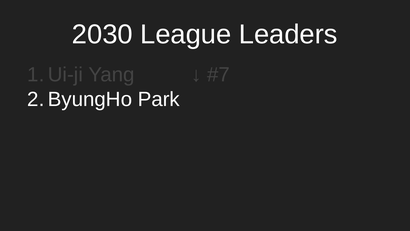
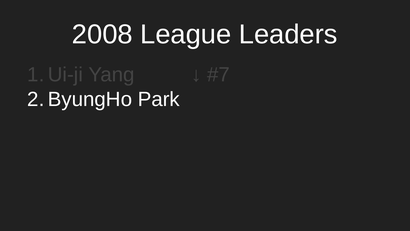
2030: 2030 -> 2008 (102, 34)
